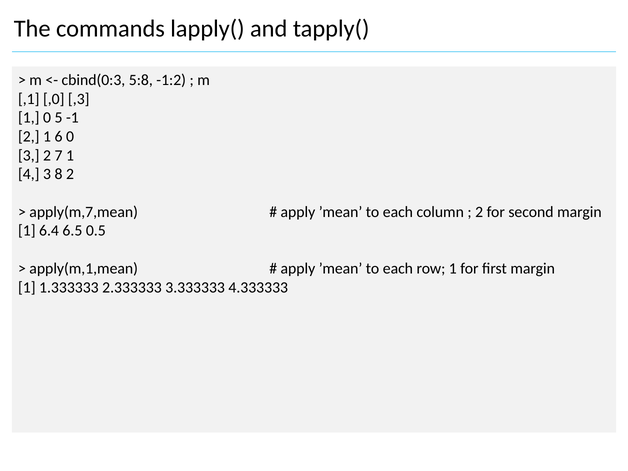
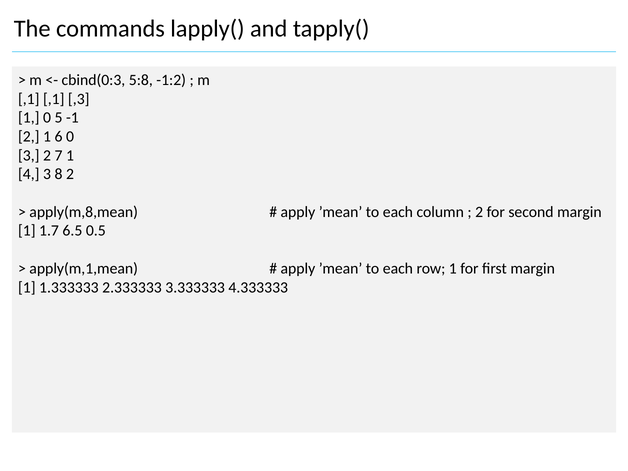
,1 ,0: ,0 -> ,1 (54, 99)
apply(m,7,mean: apply(m,7,mean -> apply(m,8,mean (84, 212)
6.4: 6.4 -> 1.7 (49, 231)
